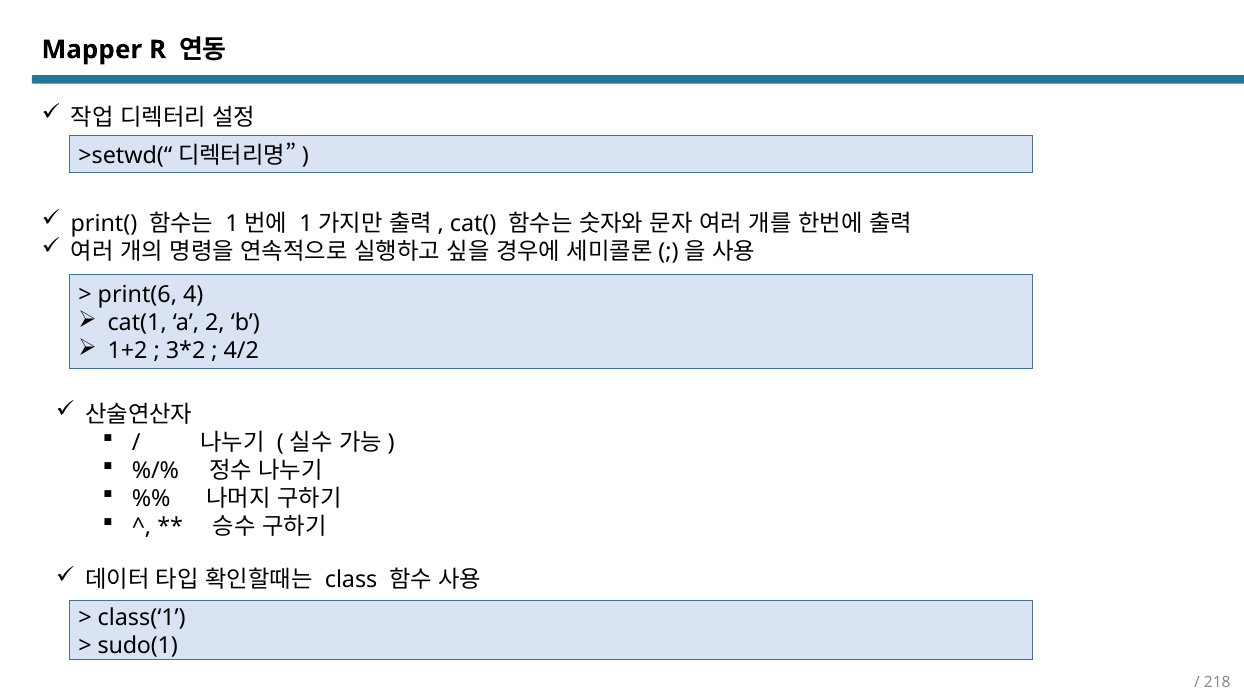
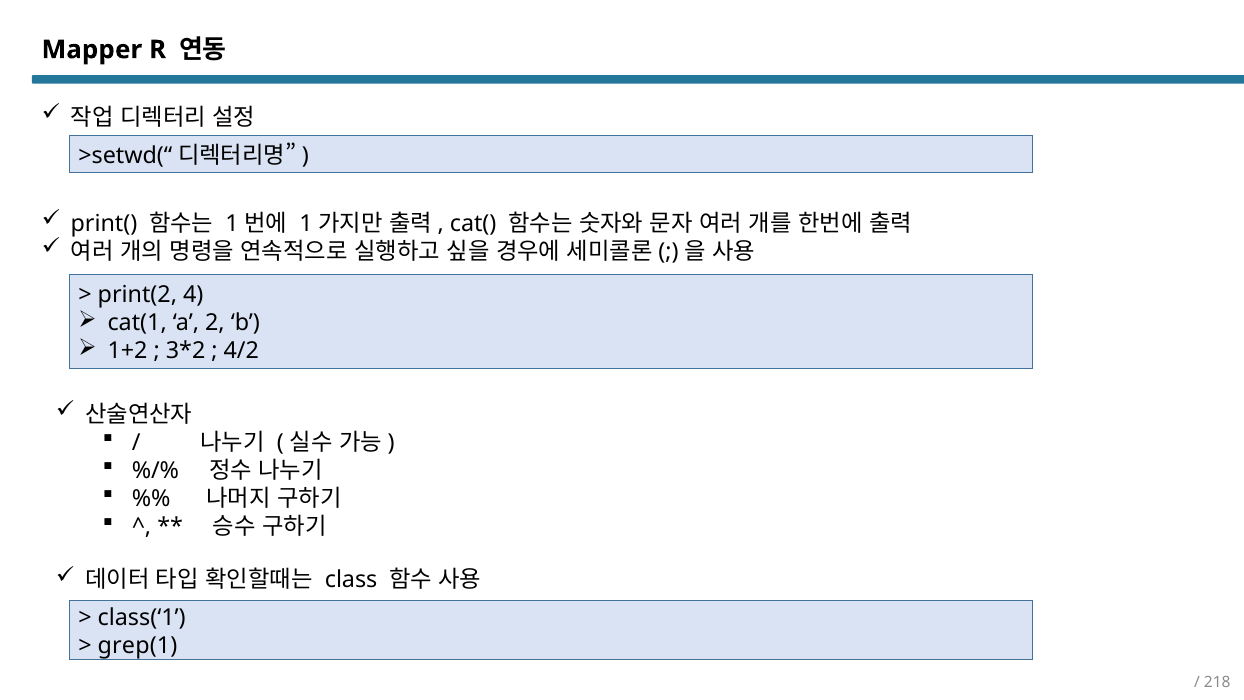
print(6: print(6 -> print(2 (137, 295)
sudo(1: sudo(1 -> grep(1 (138, 645)
